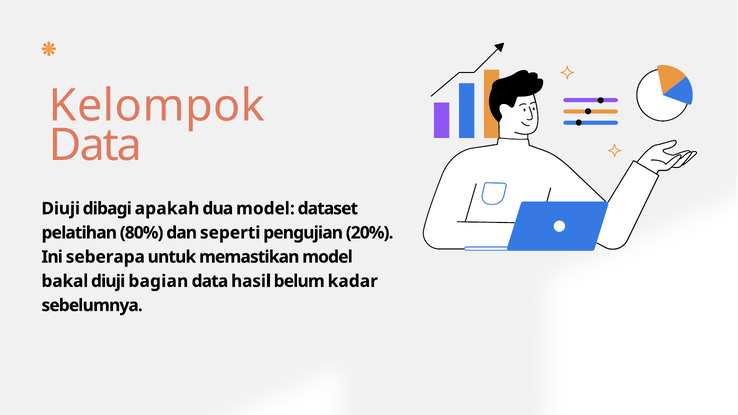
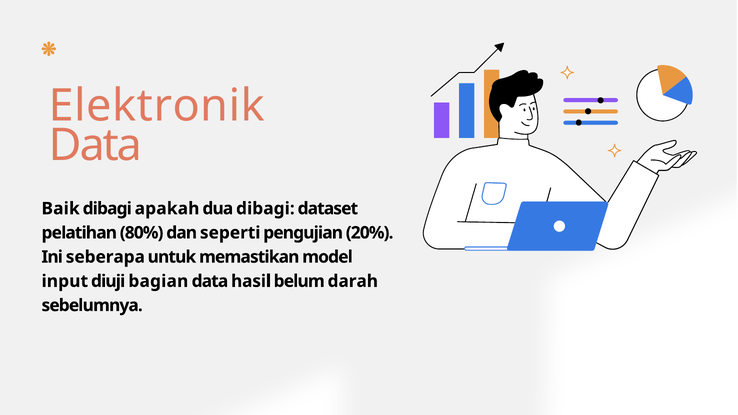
Kelompok: Kelompok -> Elektronik (157, 106)
Diuji: Diuji -> Baik (61, 209)
dua model: model -> dibagi (265, 209)
bakal: bakal -> input (65, 281)
kadar: kadar -> darah (353, 281)
